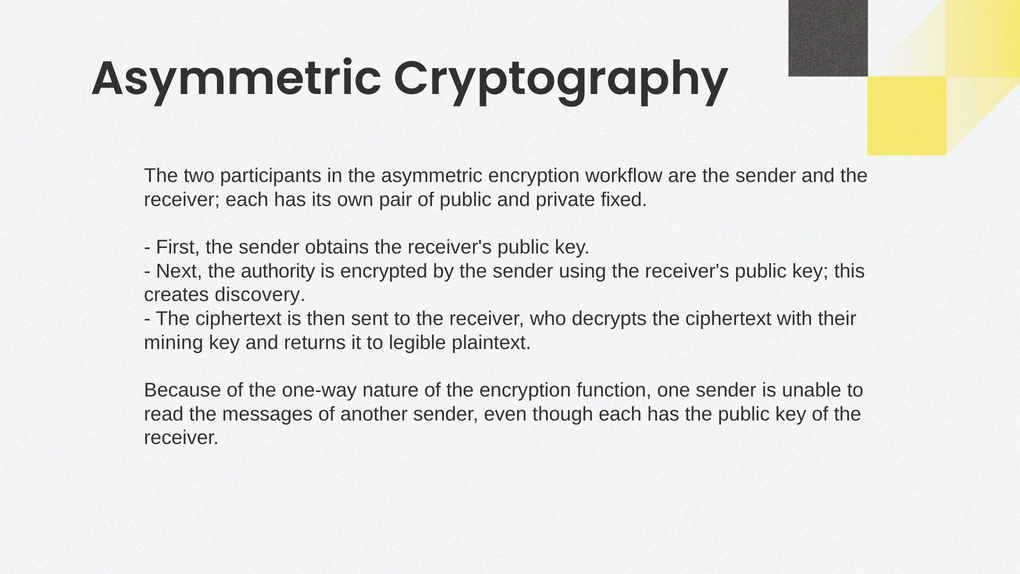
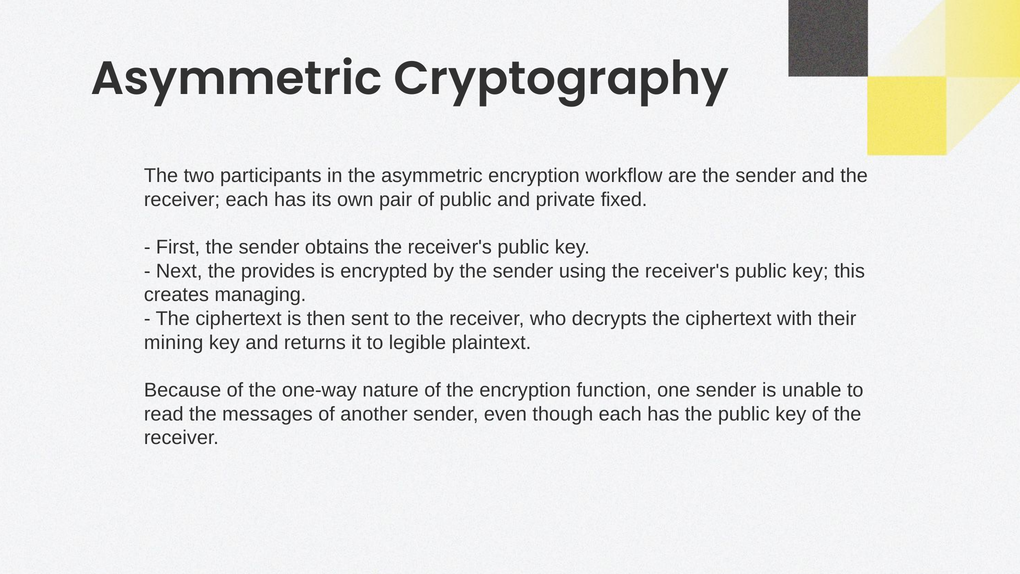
authority: authority -> provides (278, 271)
discovery: discovery -> managing (260, 295)
